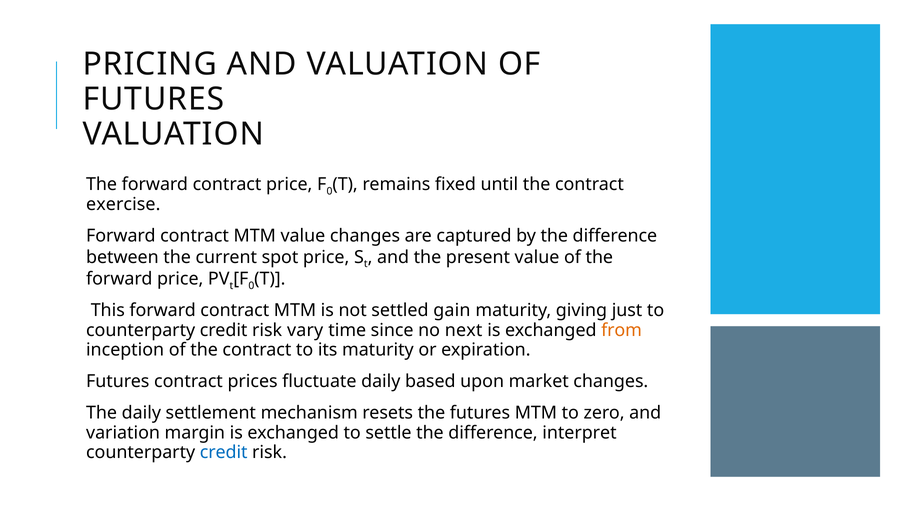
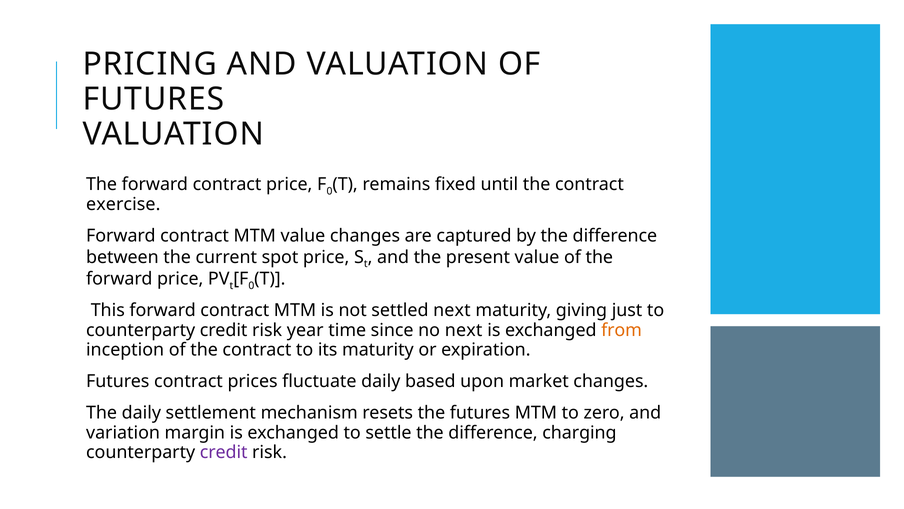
settled gain: gain -> next (452, 310)
vary: vary -> year (305, 330)
interpret: interpret -> charging (579, 432)
credit colour: blue -> purple (224, 452)
